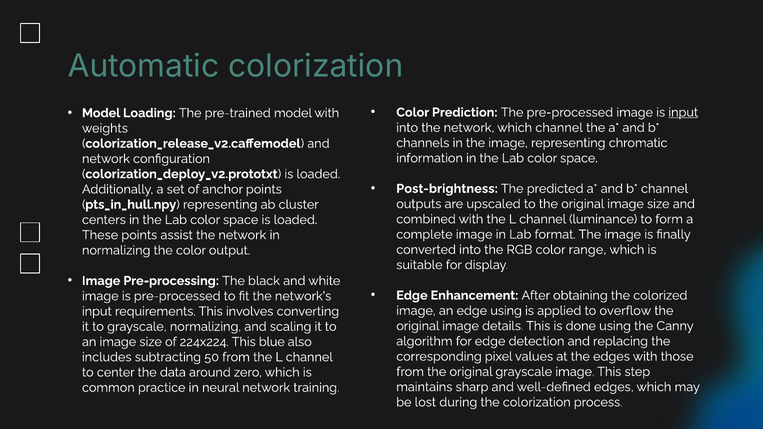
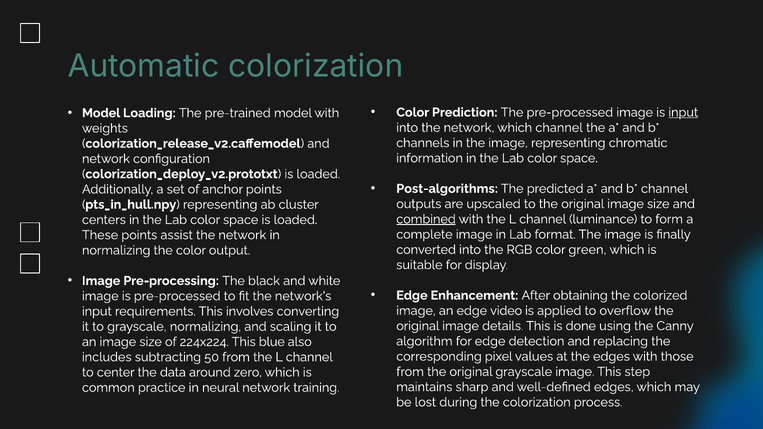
Post-brightness: Post-brightness -> Post-algorithms (447, 189)
combined underline: none -> present (426, 219)
range: range -> green (587, 250)
edge using: using -> video (506, 311)
